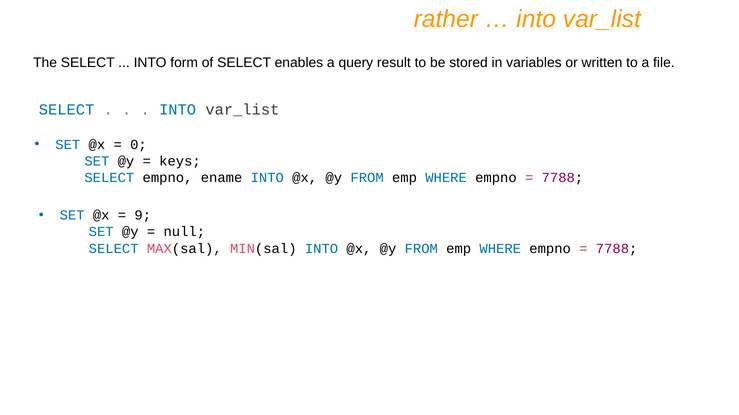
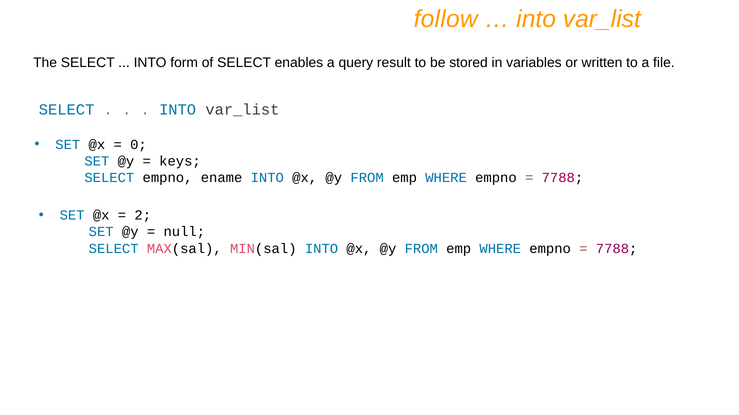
rather: rather -> follow (446, 19)
9: 9 -> 2 (143, 216)
